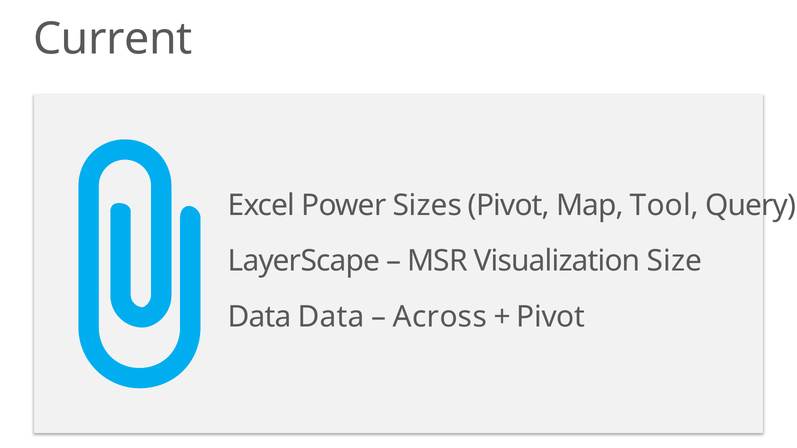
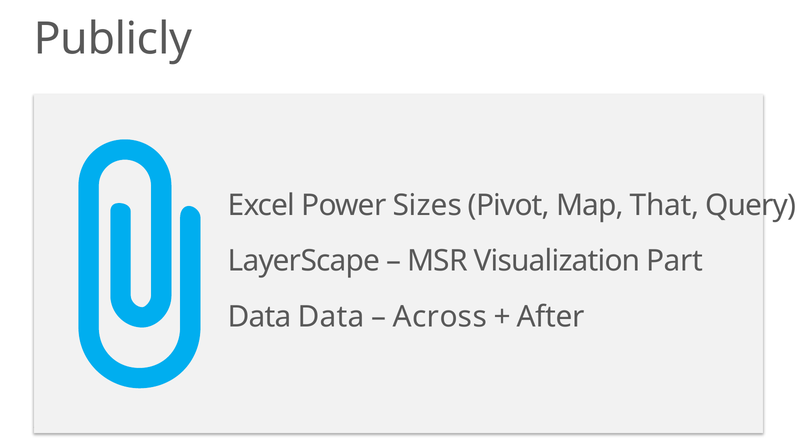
Current: Current -> Publicly (113, 39)
Tool: Tool -> That (665, 206)
Size: Size -> Part (675, 261)
Pivot: Pivot -> After (551, 317)
